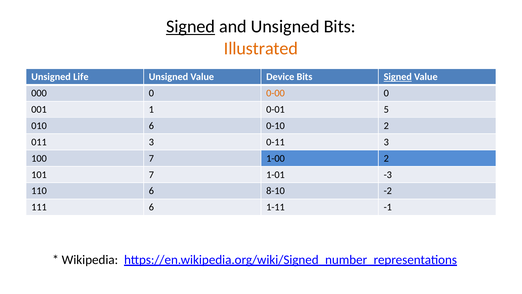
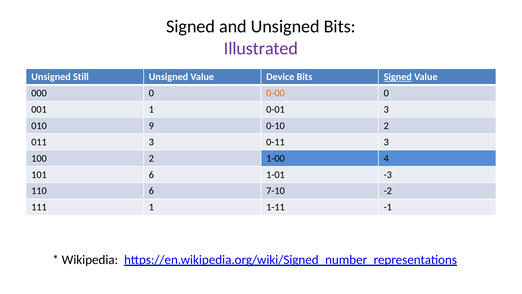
Signed underline: present -> none (191, 27)
Illustrated colour: orange -> purple (261, 48)
Life: Life -> Still (81, 77)
0-01 5: 5 -> 3 (386, 109)
010 6: 6 -> 9 (151, 126)
100 7: 7 -> 2 (151, 158)
1-00 2: 2 -> 4 (386, 158)
101 7: 7 -> 6 (151, 174)
8-10: 8-10 -> 7-10 (275, 191)
111 6: 6 -> 1 (151, 207)
